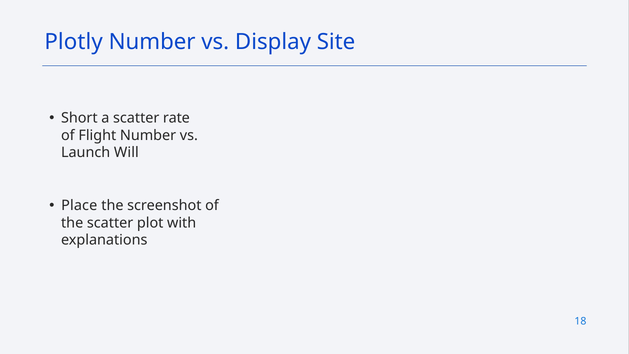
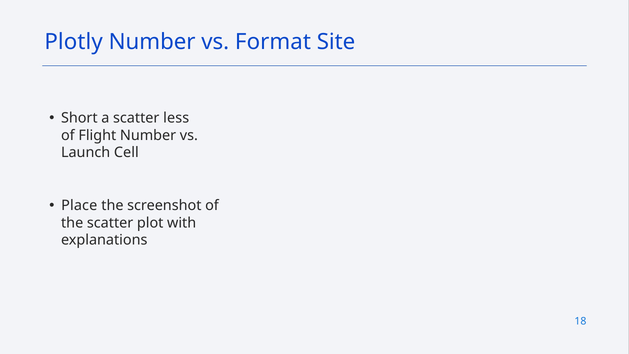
Display: Display -> Format (273, 42)
rate: rate -> less (176, 118)
Will: Will -> Cell (126, 153)
